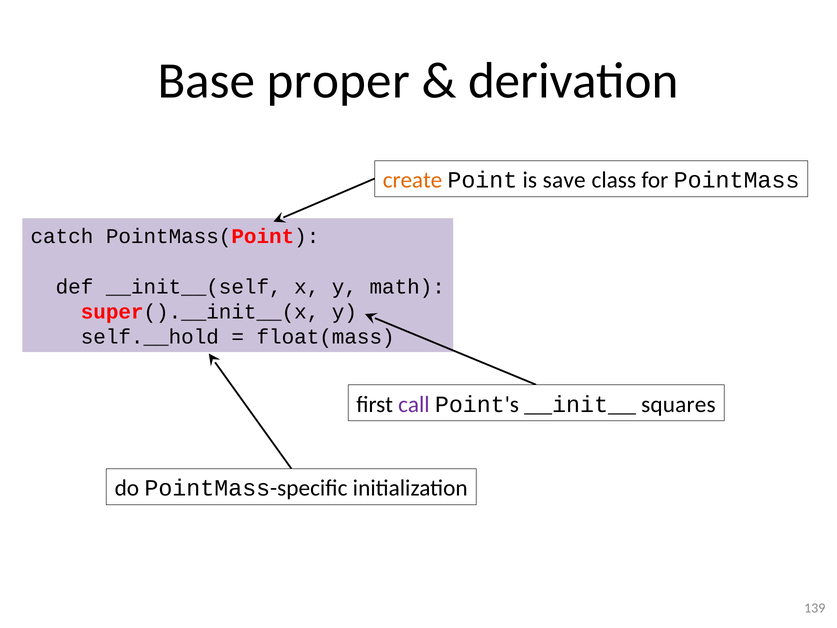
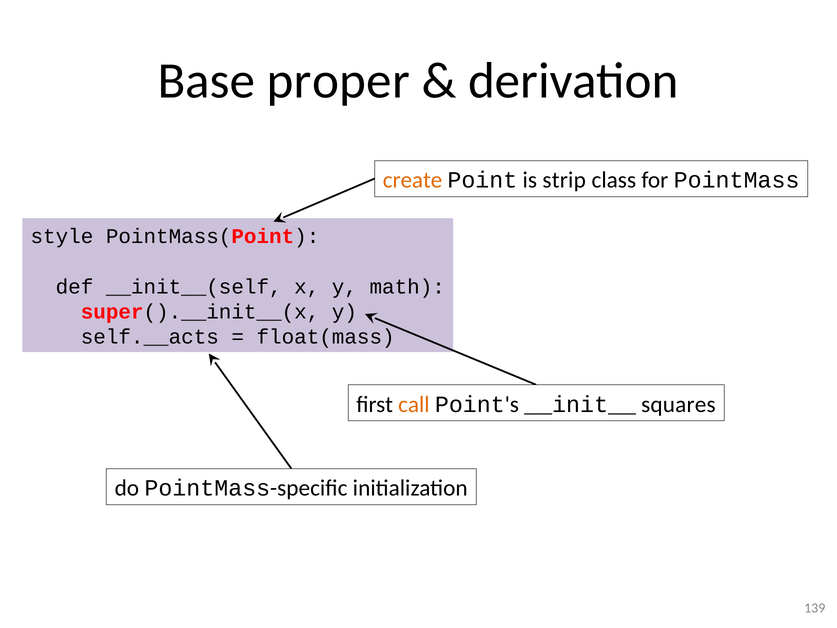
save: save -> strip (564, 180)
catch: catch -> style (62, 236)
self.__hold: self.__hold -> self.__acts (150, 337)
call colour: purple -> orange (414, 404)
